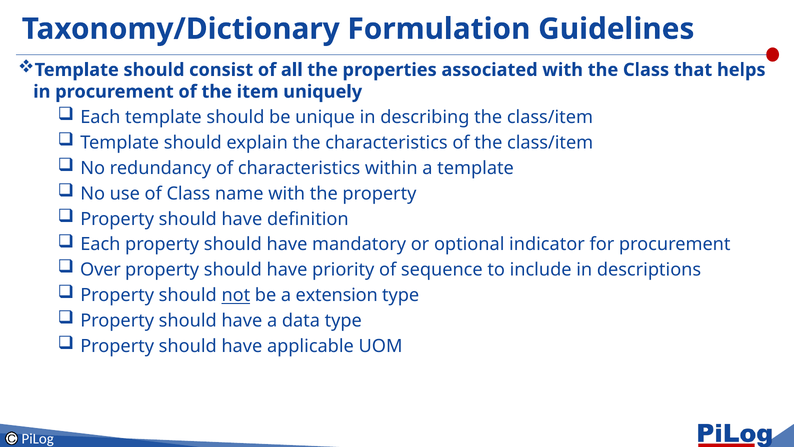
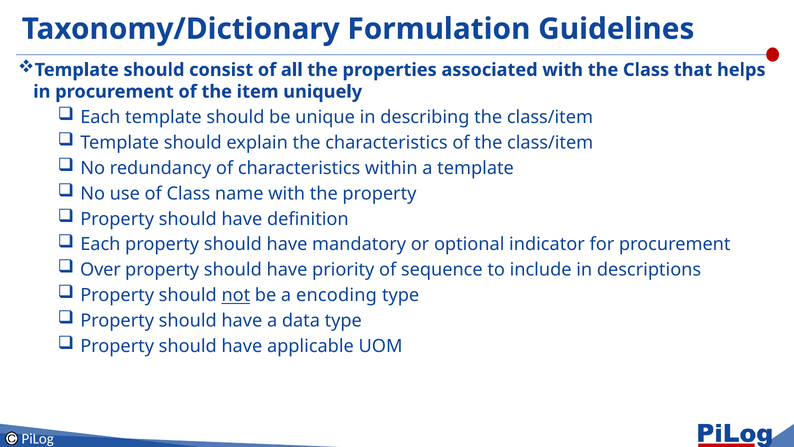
extension: extension -> encoding (336, 295)
